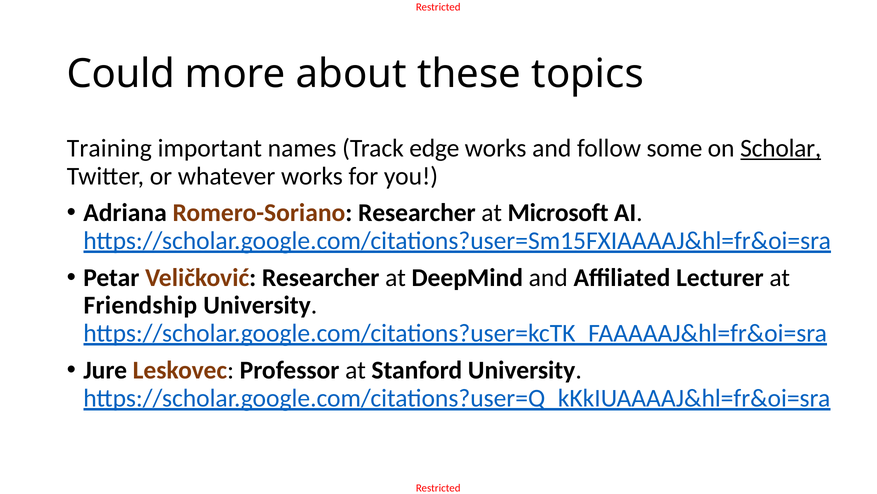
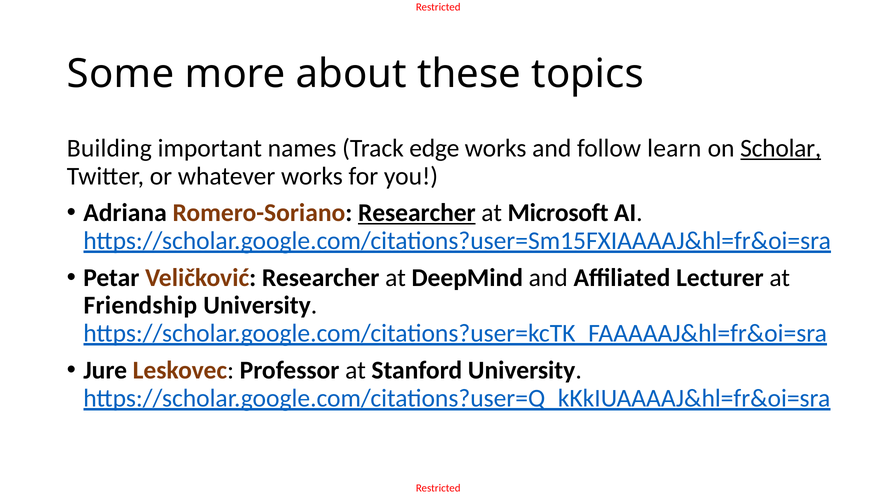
Could: Could -> Some (121, 74)
Training: Training -> Building (109, 148)
some: some -> learn (674, 148)
Researcher underline: none -> present (417, 213)
